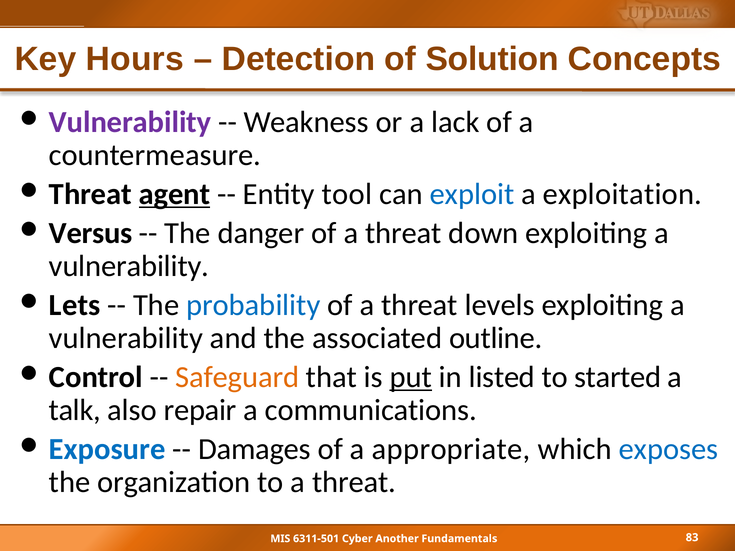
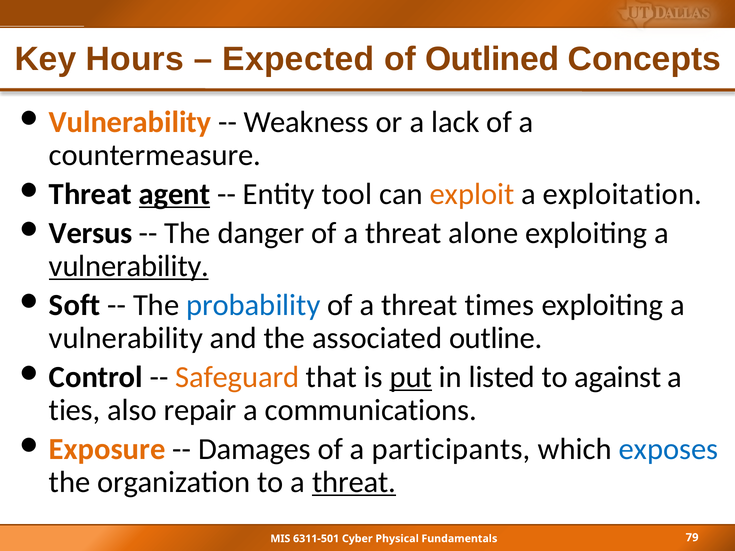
Detection: Detection -> Expected (298, 59)
Solution: Solution -> Outlined (492, 59)
Vulnerability colour: purple -> orange (130, 122)
exploit colour: blue -> orange (472, 194)
down: down -> alone (483, 233)
vulnerability underline: none -> present (129, 266)
Lets: Lets -> Soft (75, 305)
levels: levels -> times (499, 305)
started: started -> against (618, 377)
talk: talk -> ties (75, 410)
Exposure colour: blue -> orange (107, 449)
appropriate: appropriate -> participants (451, 449)
threat underline: none -> present (354, 482)
Another: Another -> Physical (397, 539)
83: 83 -> 79 (692, 538)
